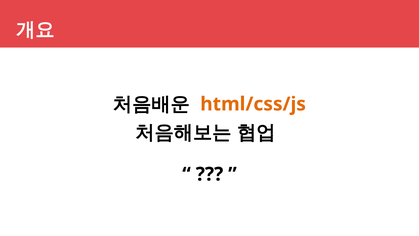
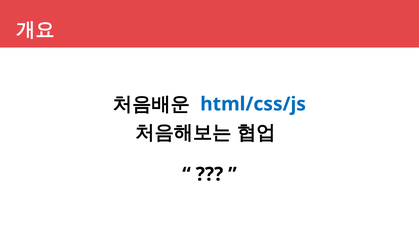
html/css/js colour: orange -> blue (253, 104)
